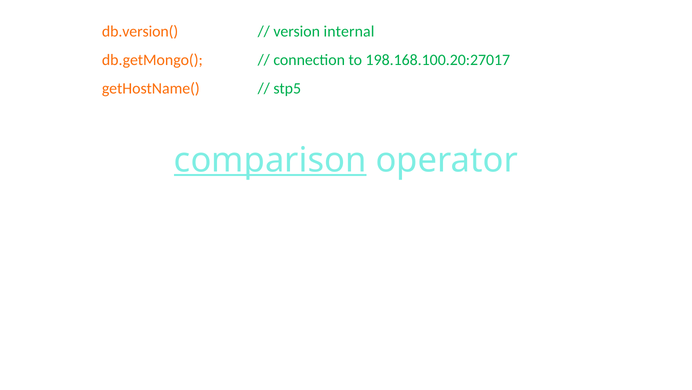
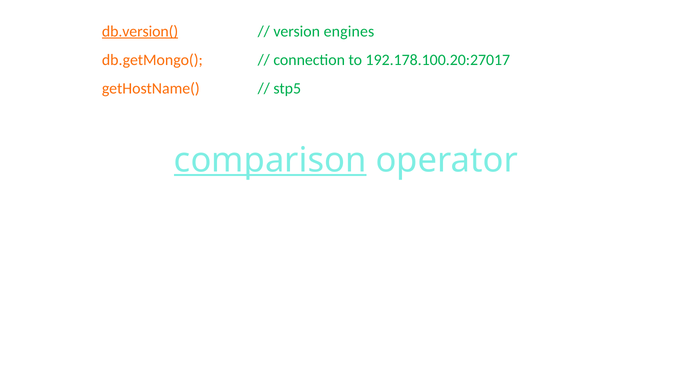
db.version( underline: none -> present (140, 31)
internal: internal -> engines (349, 31)
198.168.100.20:27017: 198.168.100.20:27017 -> 192.178.100.20:27017 (438, 60)
